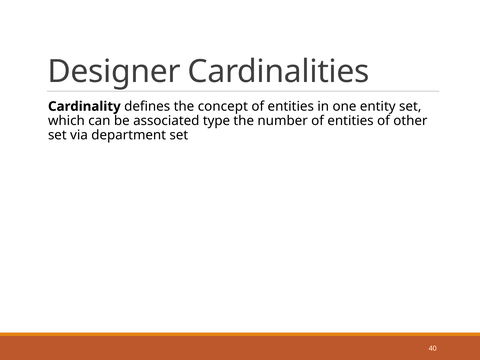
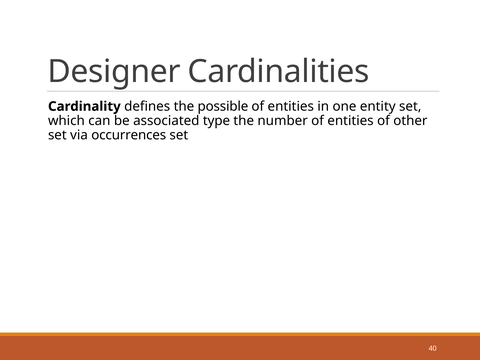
concept: concept -> possible (223, 106)
department: department -> occurrences (129, 135)
